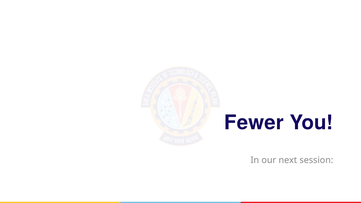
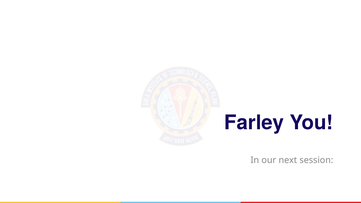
Fewer: Fewer -> Farley (254, 123)
